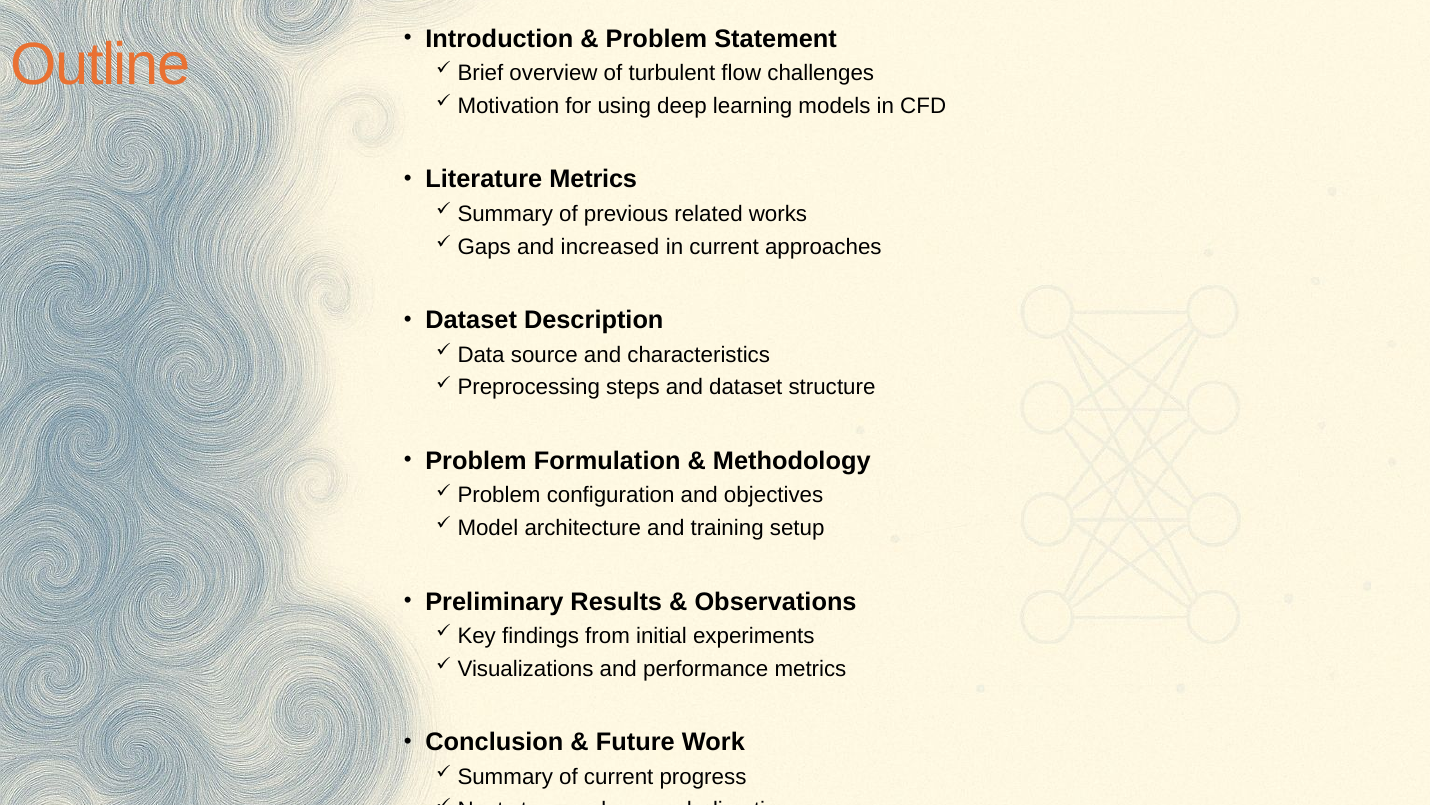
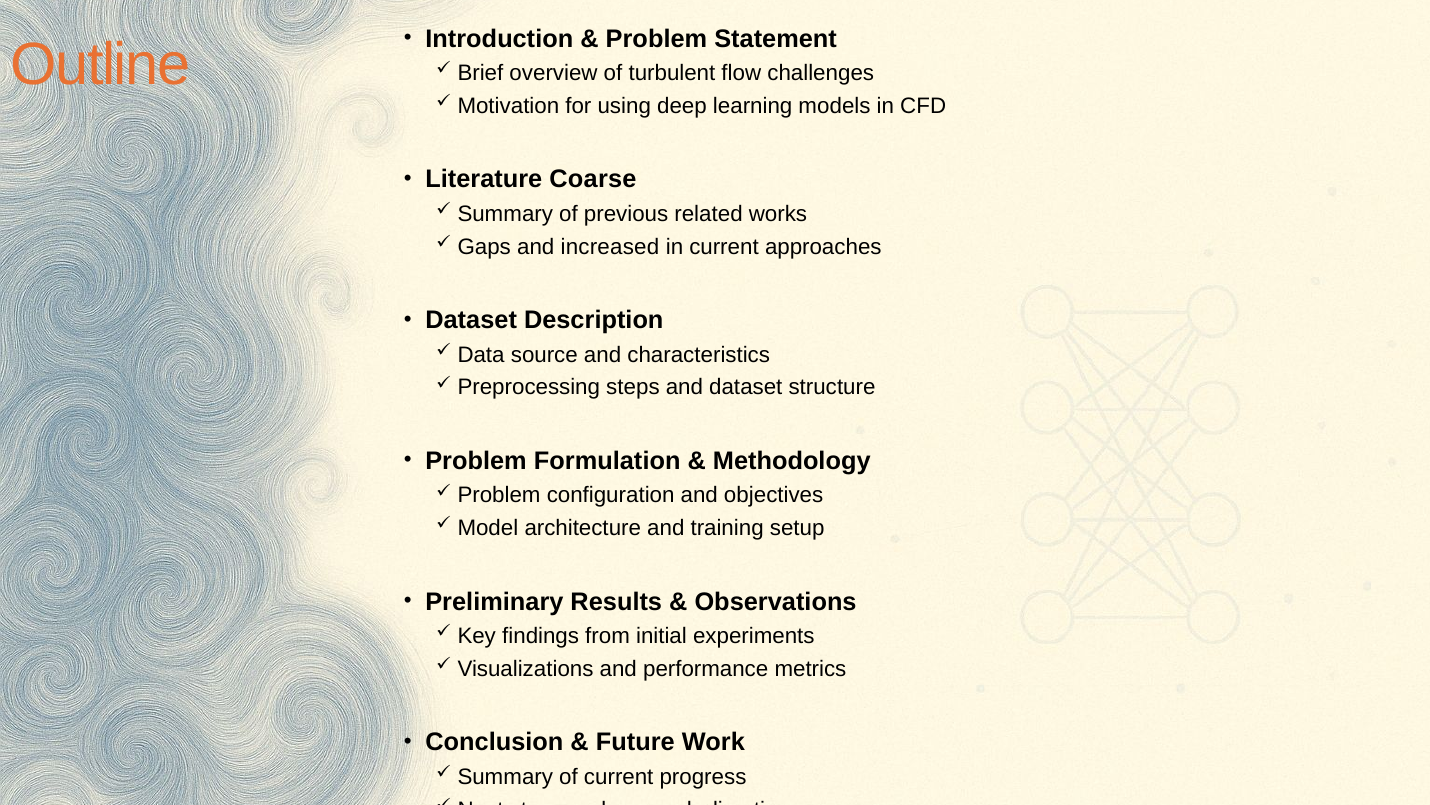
Literature Metrics: Metrics -> Coarse (593, 179)
